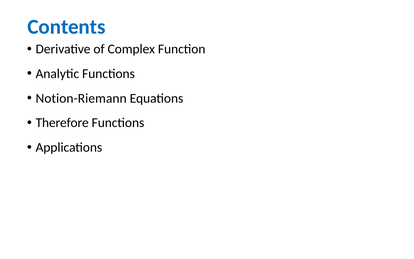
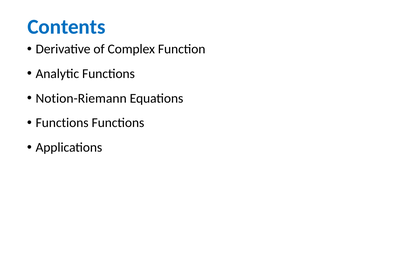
Therefore: Therefore -> Functions (62, 123)
